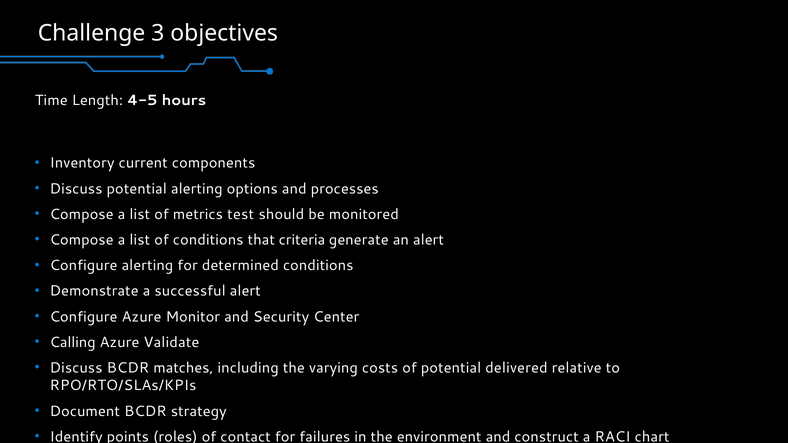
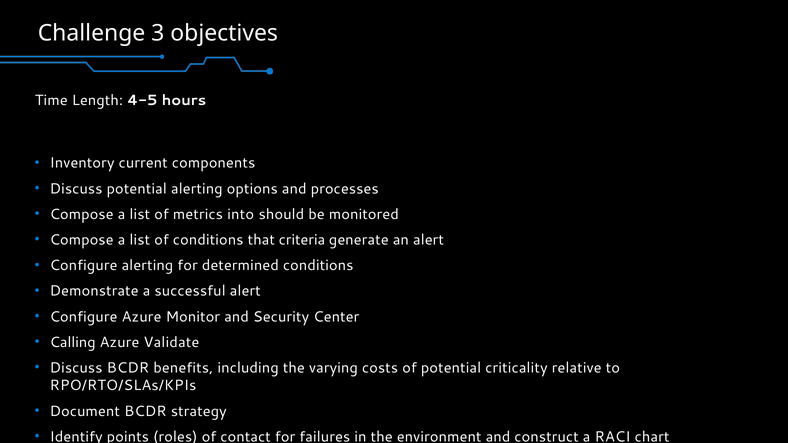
test: test -> into (241, 214)
matches: matches -> benefits (183, 368)
delivered: delivered -> criticality (516, 368)
